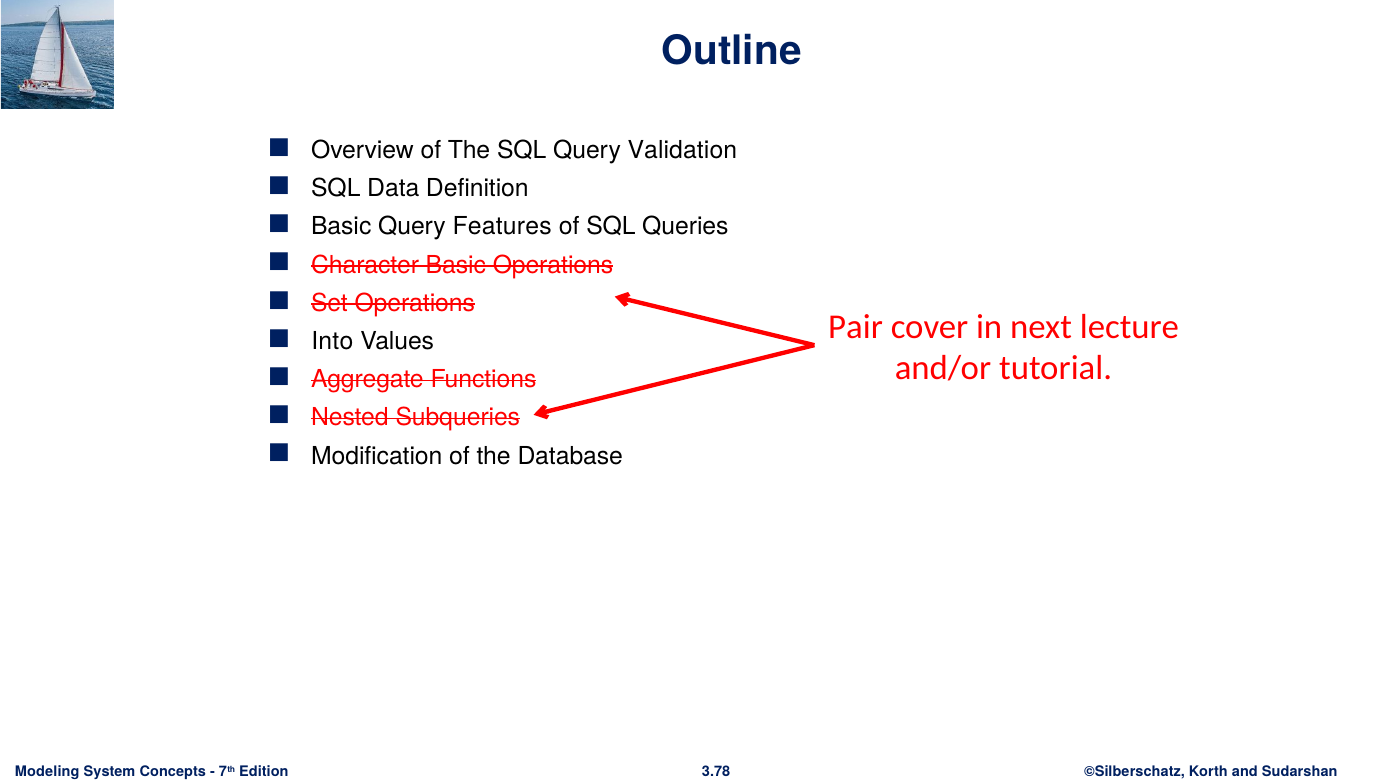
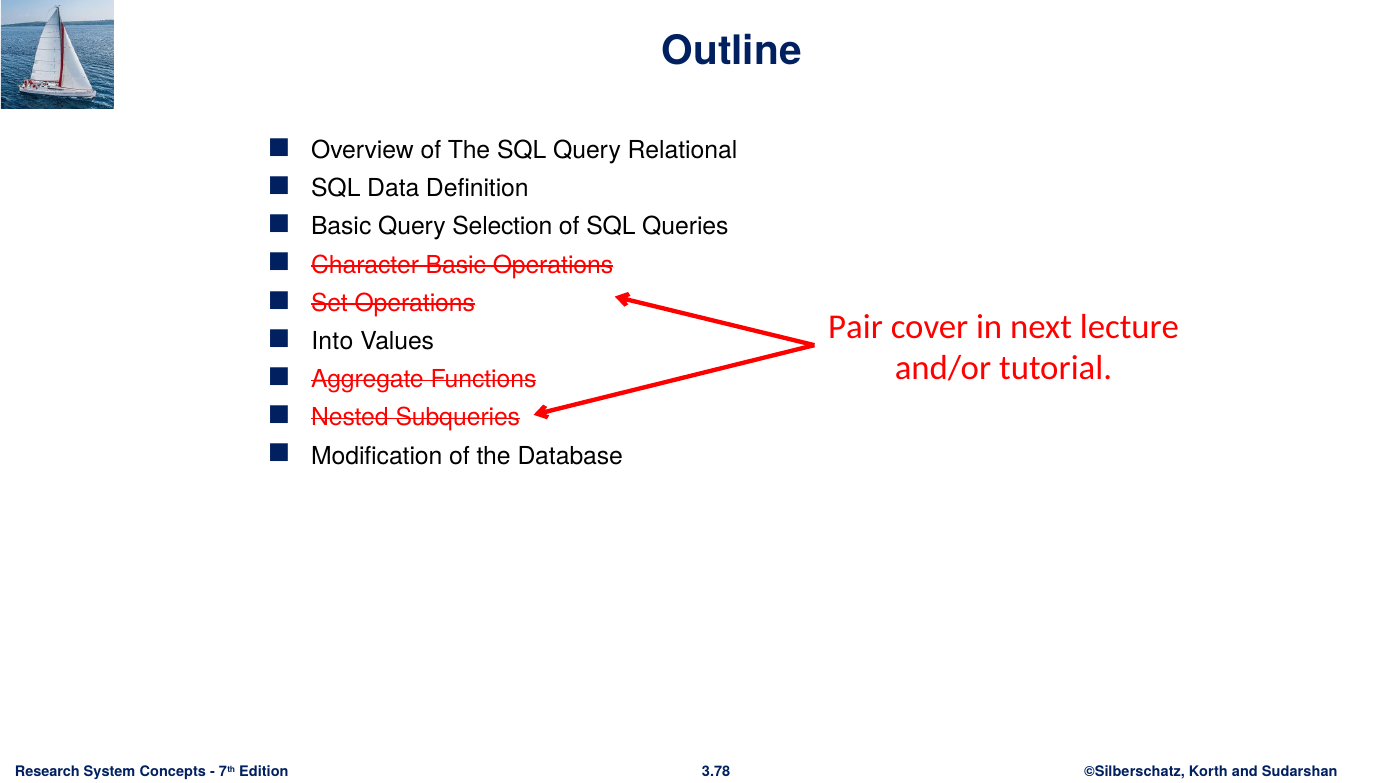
Validation: Validation -> Relational (682, 150)
Features: Features -> Selection (502, 227)
Modeling: Modeling -> Research (47, 772)
